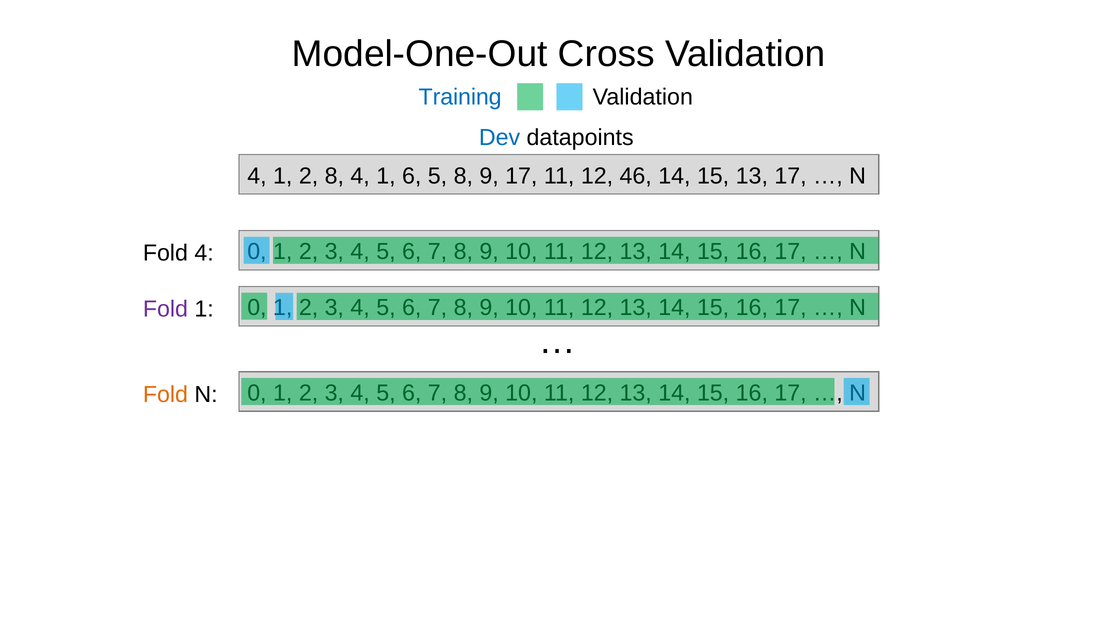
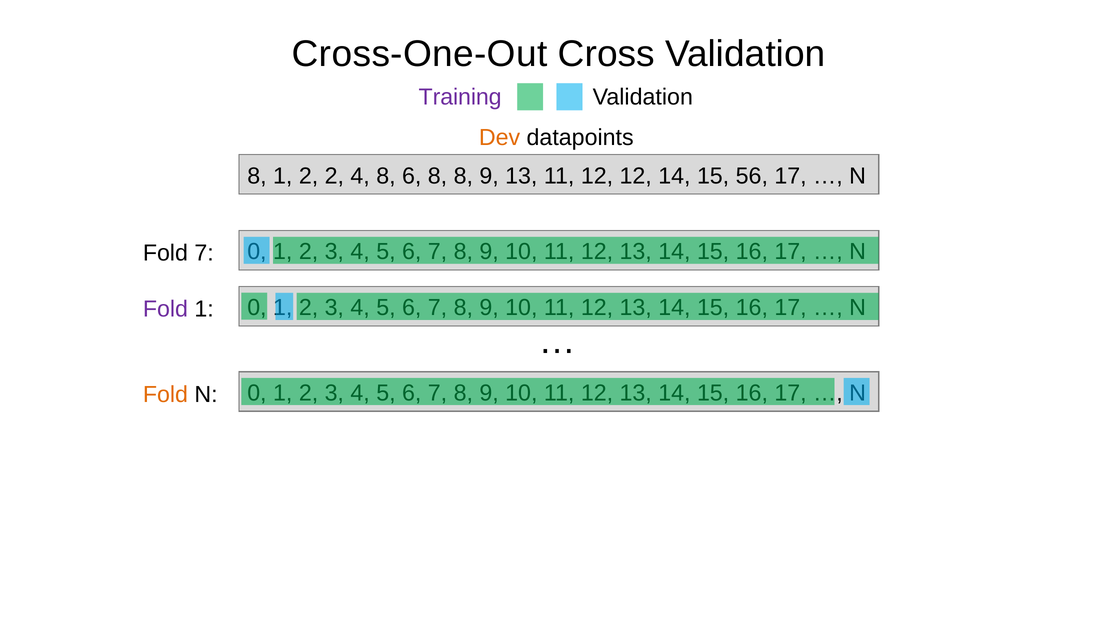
Model-One-Out: Model-One-Out -> Cross-One-Out (420, 54)
Training colour: blue -> purple (460, 97)
Dev colour: blue -> orange (500, 138)
4: 4 -> 8 (257, 176)
2 8: 8 -> 2 (334, 176)
1: 1 -> 8 (386, 176)
6 5: 5 -> 8 (437, 176)
9 17: 17 -> 13 (521, 176)
12 46: 46 -> 12 (636, 176)
15 13: 13 -> 56 (752, 176)
Fold 4: 4 -> 7 (204, 253)
